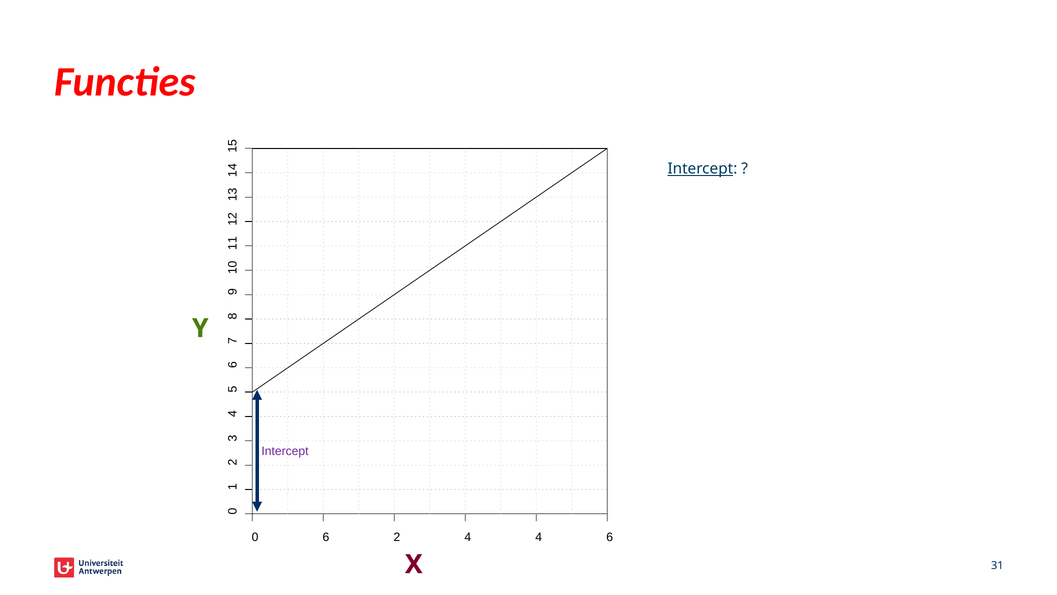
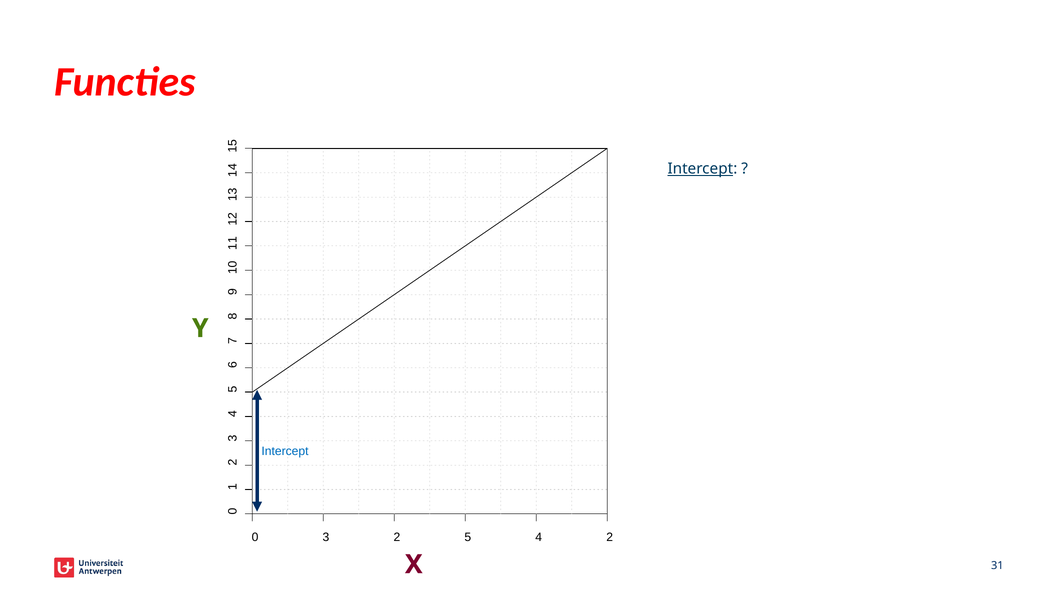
Intercept colour: purple -> blue (285, 451)
0 6: 6 -> 3 (326, 537)
2 4: 4 -> 5 (468, 537)
4 6: 6 -> 2 (610, 537)
